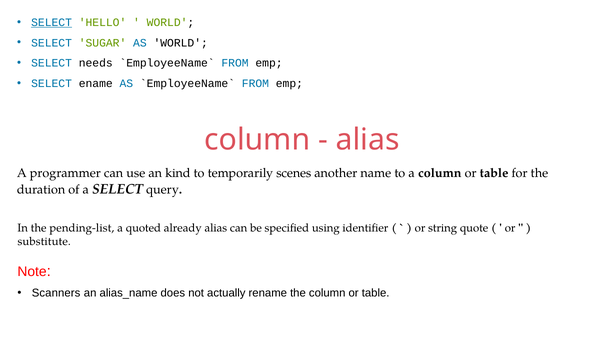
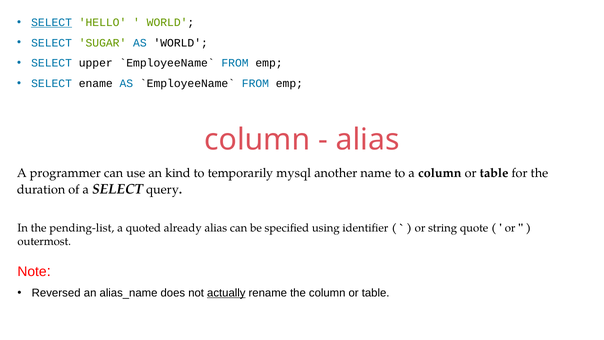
needs: needs -> upper (96, 63)
scenes: scenes -> mysql (294, 173)
substitute: substitute -> outermost (44, 241)
Scanners: Scanners -> Reversed (56, 293)
actually underline: none -> present (226, 293)
